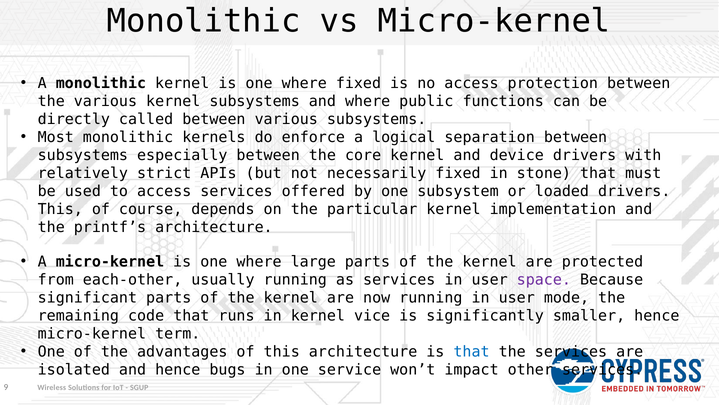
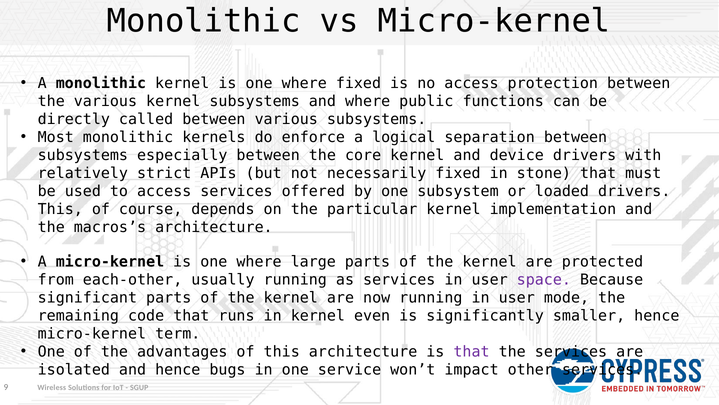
printf’s: printf’s -> macros’s (110, 227)
vice: vice -> even (372, 315)
that colour: blue -> purple (472, 351)
